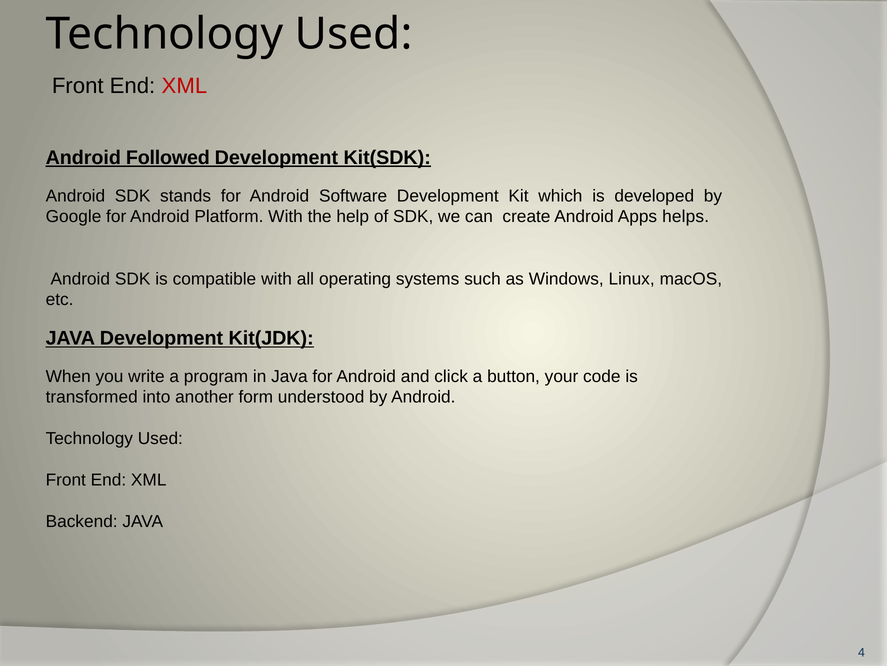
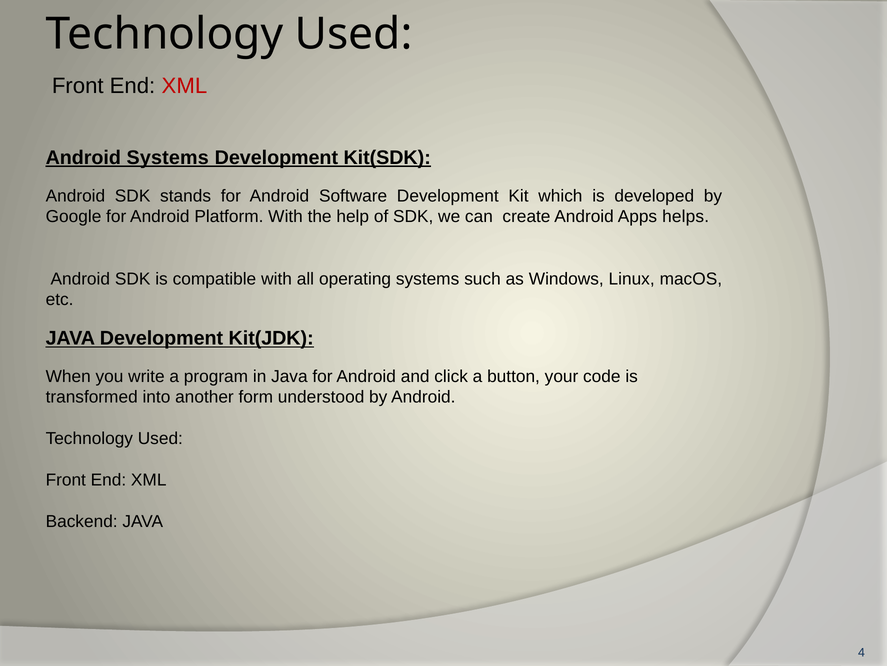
Android Followed: Followed -> Systems (168, 157)
